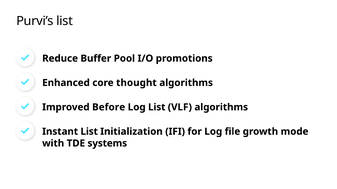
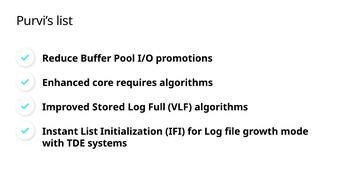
thought: thought -> requires (136, 83)
Before: Before -> Stored (109, 107)
Log List: List -> Full (157, 107)
